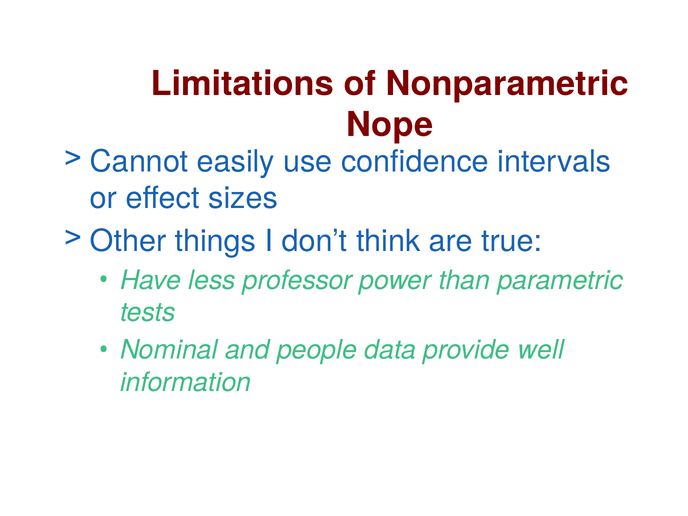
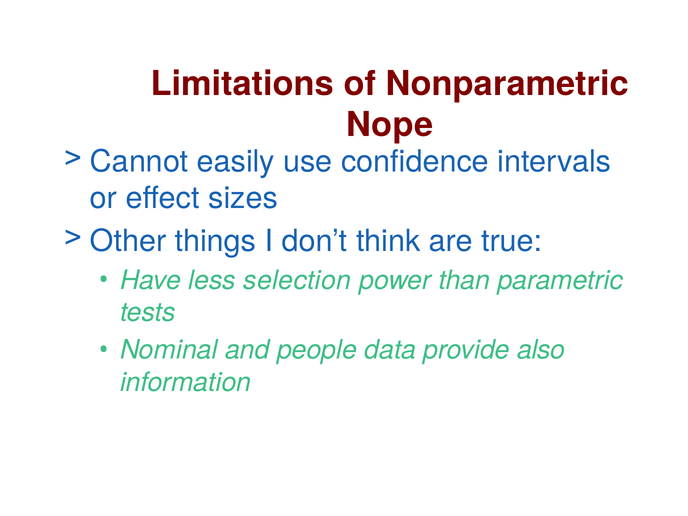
professor: professor -> selection (297, 281)
well: well -> also (541, 350)
